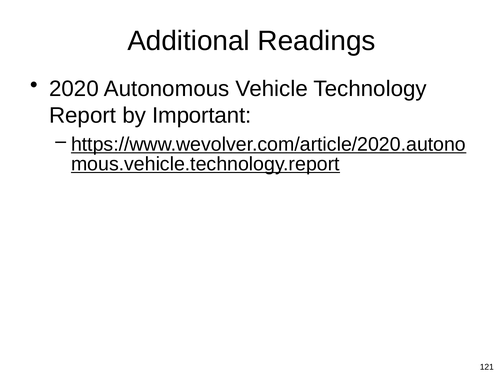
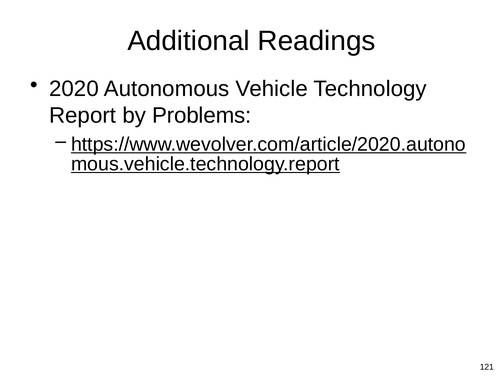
Important: Important -> Problems (202, 116)
